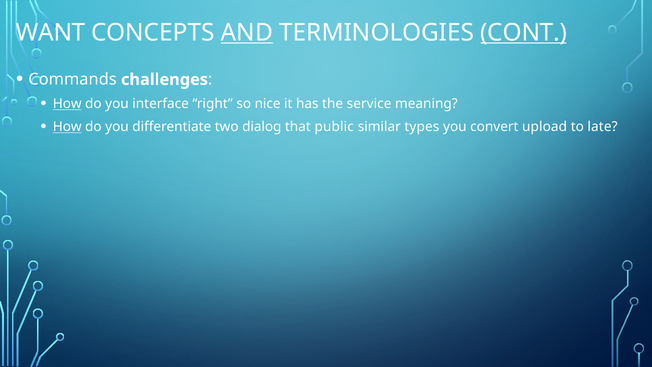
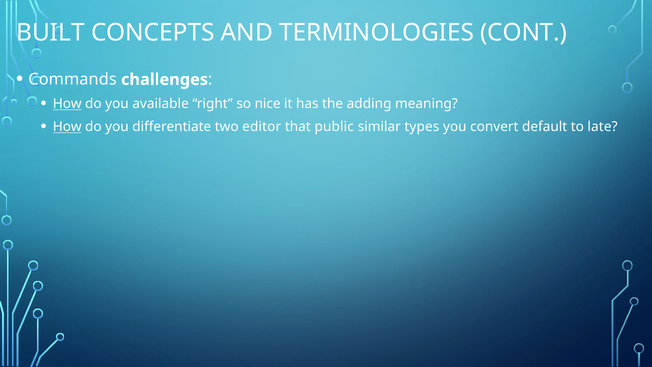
WANT: WANT -> BUILT (50, 32)
AND underline: present -> none (247, 32)
CONT underline: present -> none (524, 32)
interface: interface -> available (161, 104)
service: service -> adding (369, 104)
dialog: dialog -> editor (262, 127)
upload: upload -> default (545, 127)
